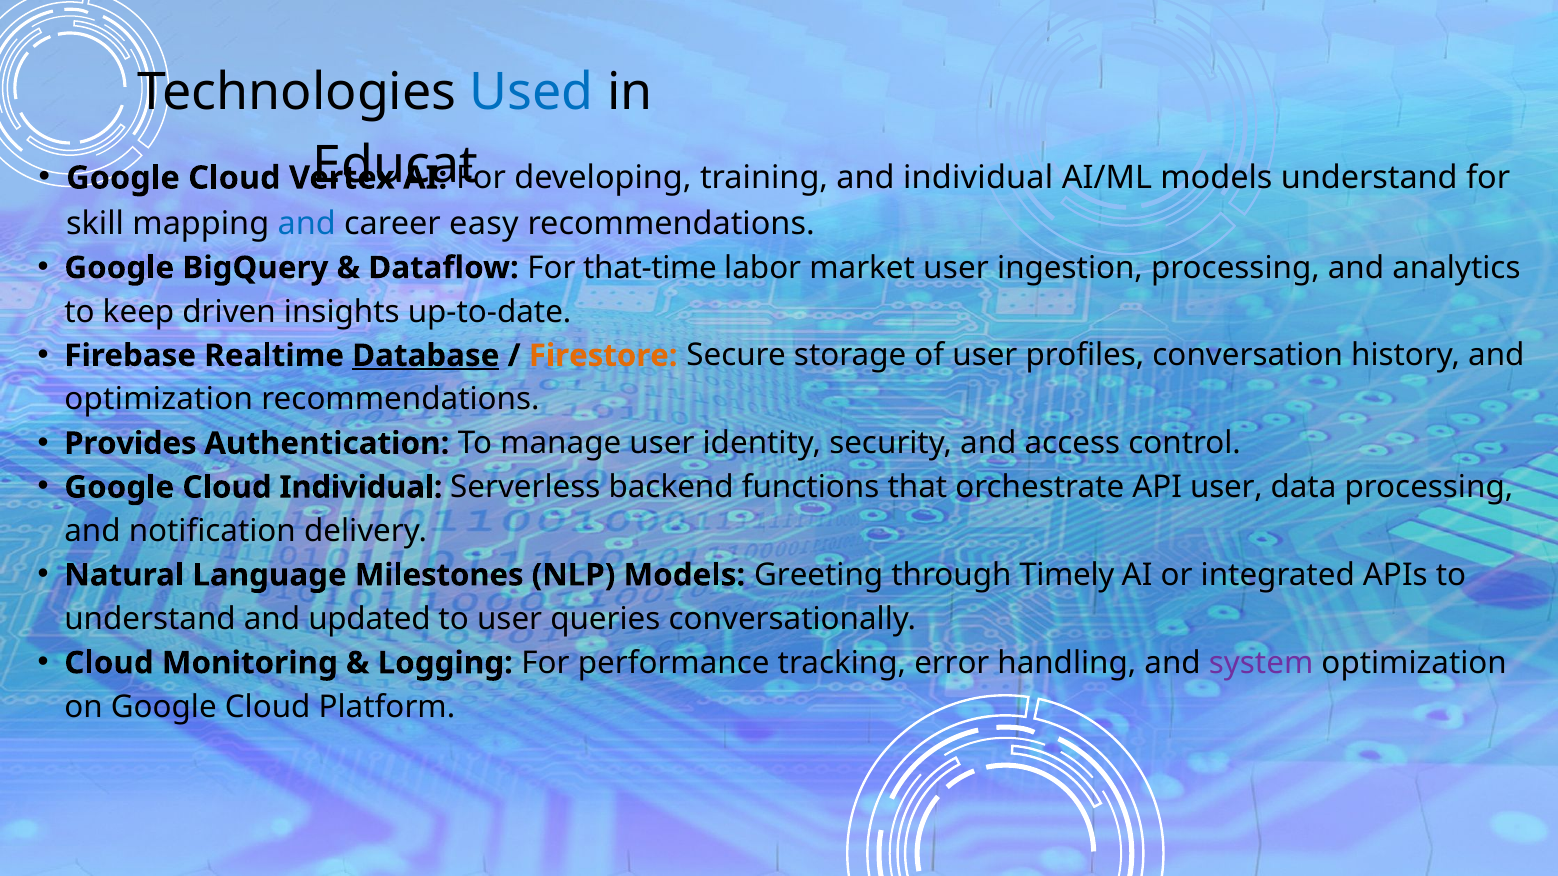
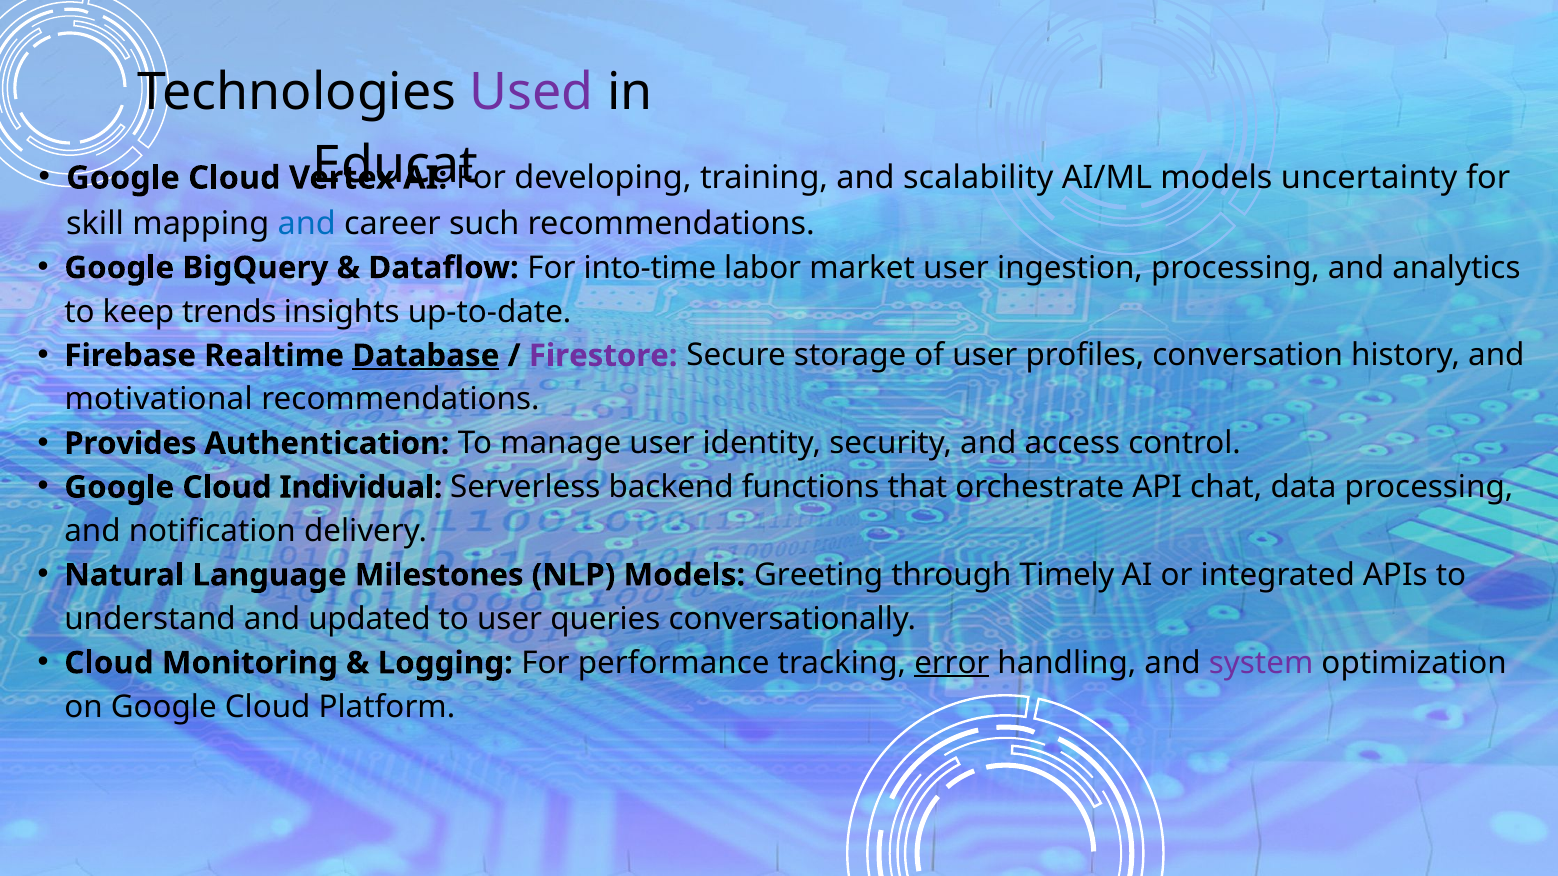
Used colour: blue -> purple (532, 93)
and individual: individual -> scalability (978, 178)
models understand: understand -> uncertainty (1369, 178)
easy: easy -> such (484, 223)
that-time: that-time -> into-time (650, 268)
driven: driven -> trends (229, 312)
Firestore colour: orange -> purple (603, 356)
optimization: optimization -> motivational (159, 400)
API user: user -> chat (1226, 488)
error underline: none -> present (952, 663)
